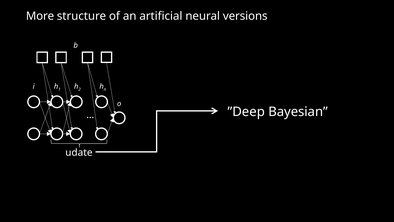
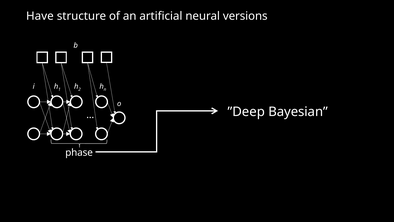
More: More -> Have (40, 16)
udate: udate -> phase (79, 152)
